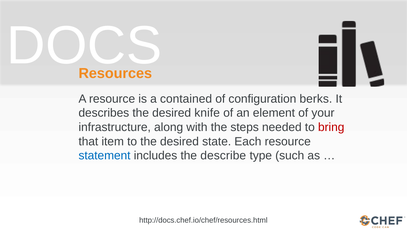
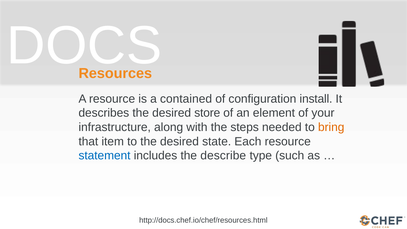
berks: berks -> install (316, 99)
knife: knife -> store (207, 113)
bring colour: red -> orange (331, 127)
